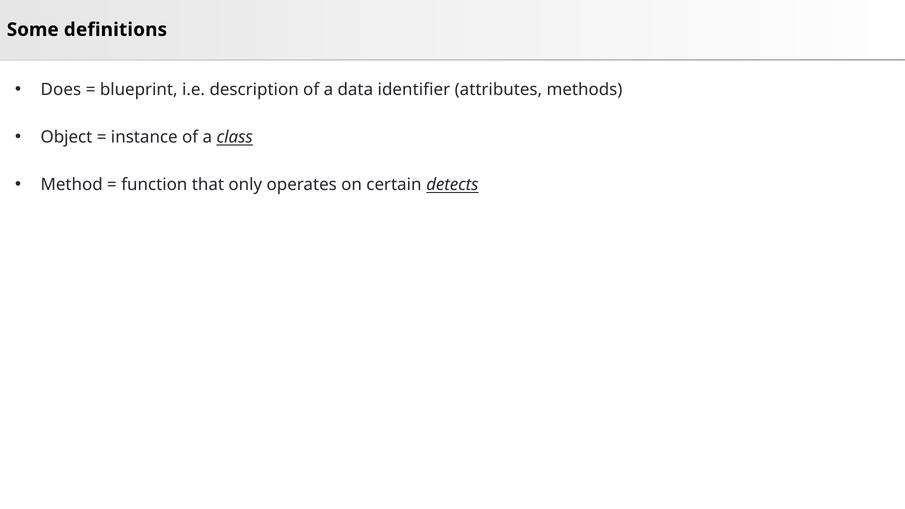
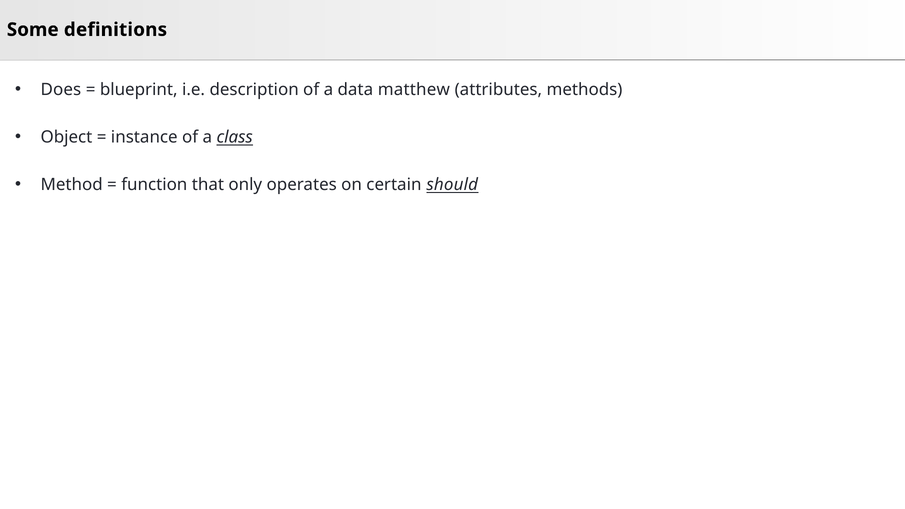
identifier: identifier -> matthew (414, 90)
detects: detects -> should (452, 185)
